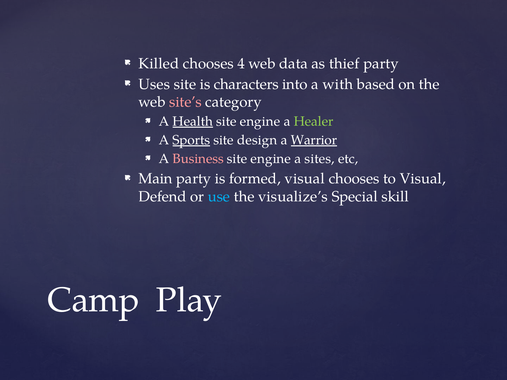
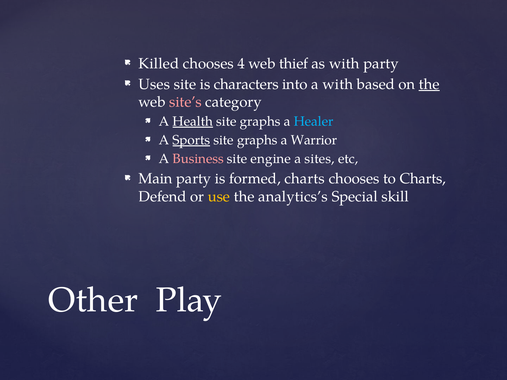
data: data -> thief (294, 64)
as thief: thief -> with (344, 64)
the underline: none -> present (429, 84)
engine: engine -> graphs (260, 121)
Healer colour: light green -> light blue (314, 121)
design: design -> graphs (257, 140)
Warrior underline: present -> none (314, 140)
formed visual: visual -> charts (305, 179)
to Visual: Visual -> Charts (423, 179)
use colour: light blue -> yellow (219, 197)
visualize’s: visualize’s -> analytics’s (293, 197)
Camp: Camp -> Other (93, 300)
